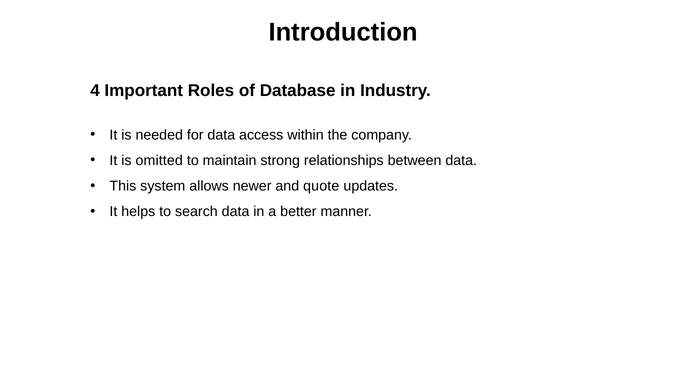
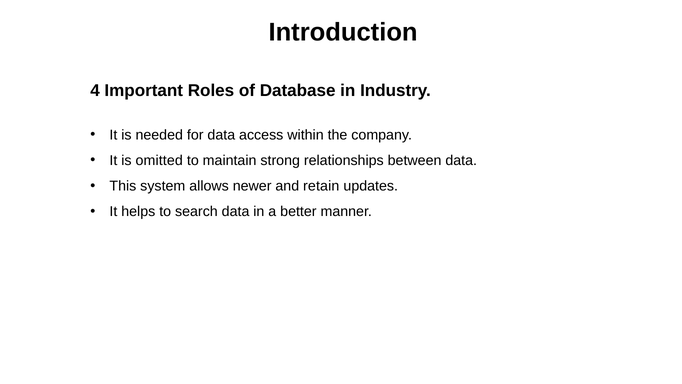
quote: quote -> retain (321, 186)
